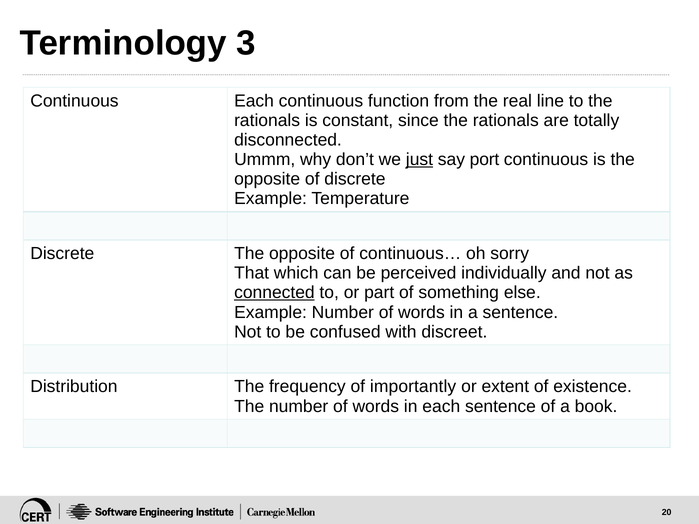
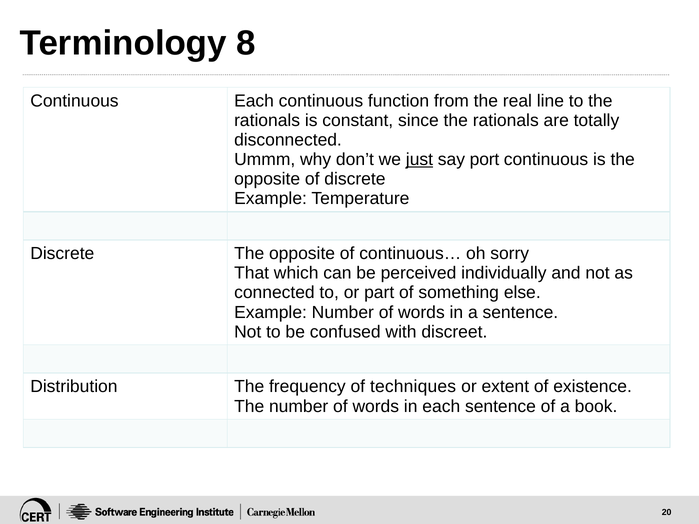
3: 3 -> 8 (246, 43)
connected underline: present -> none (274, 293)
importantly: importantly -> techniques (413, 387)
